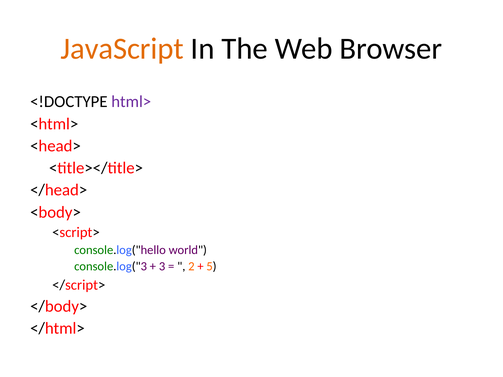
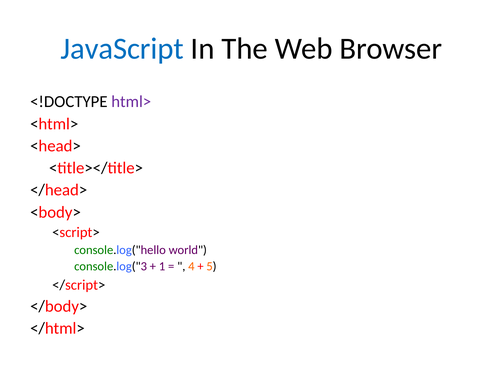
JavaScript colour: orange -> blue (122, 49)
3: 3 -> 1 (162, 267)
2: 2 -> 4 (191, 267)
